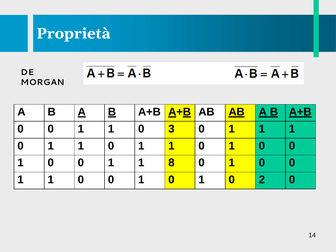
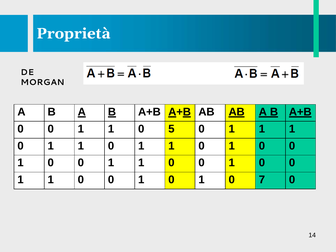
3: 3 -> 5 (171, 129)
8: 8 -> 0 (171, 163)
2: 2 -> 7 (262, 180)
